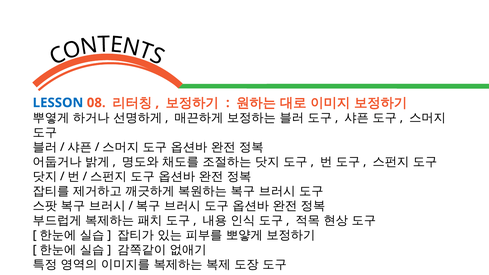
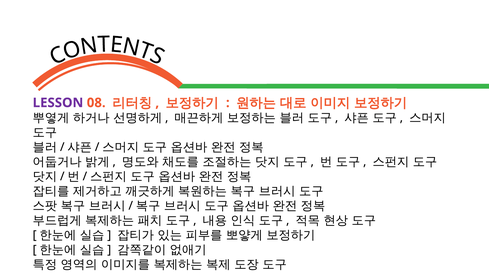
LESSON colour: blue -> purple (58, 103)
